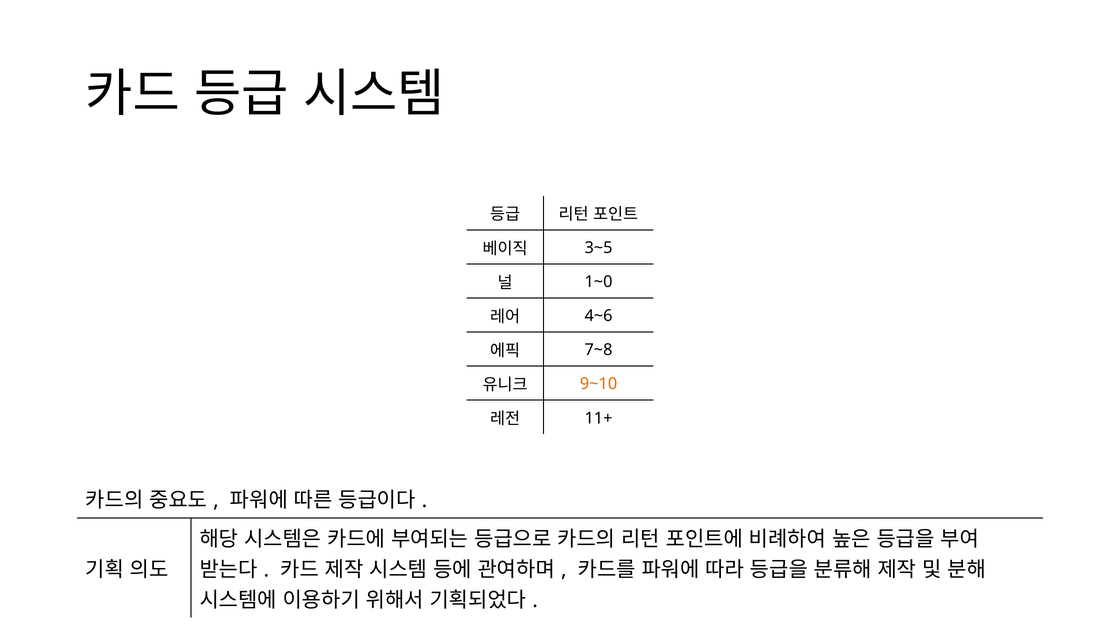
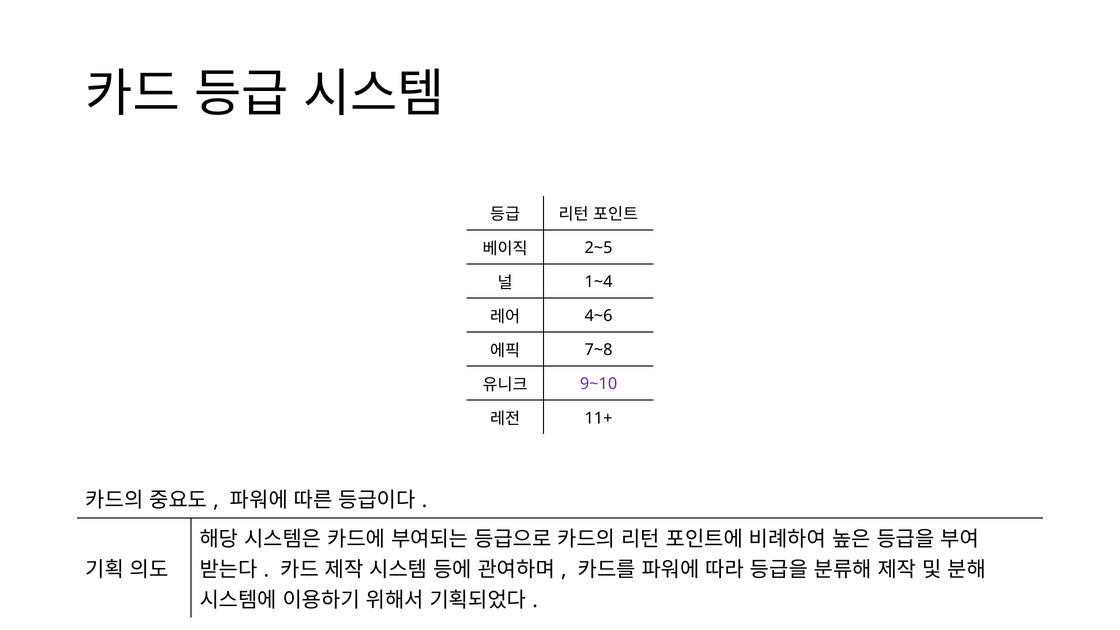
3~5: 3~5 -> 2~5 (599, 248)
1~0: 1~0 -> 1~4 (599, 282)
9~10 colour: orange -> purple (599, 384)
